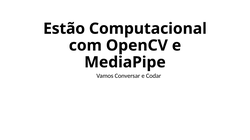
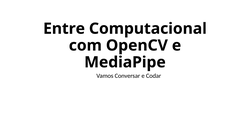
Estão: Estão -> Entre (64, 29)
